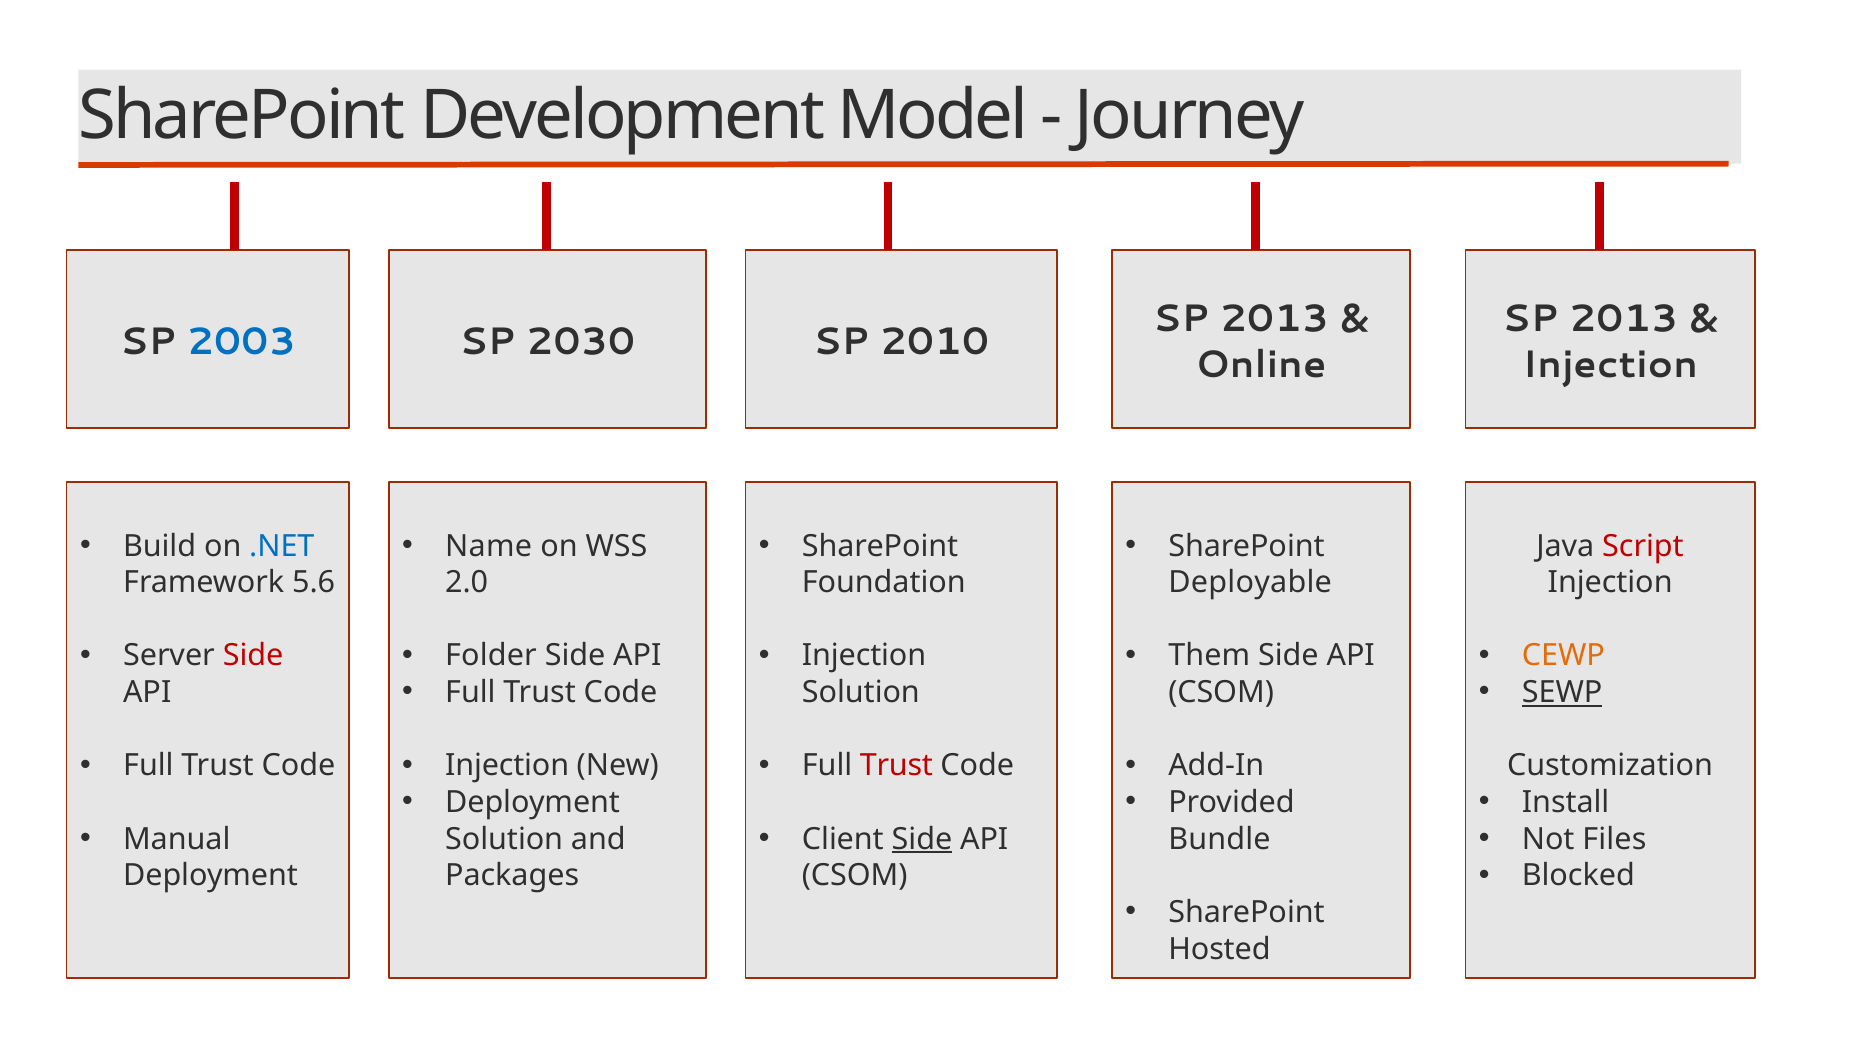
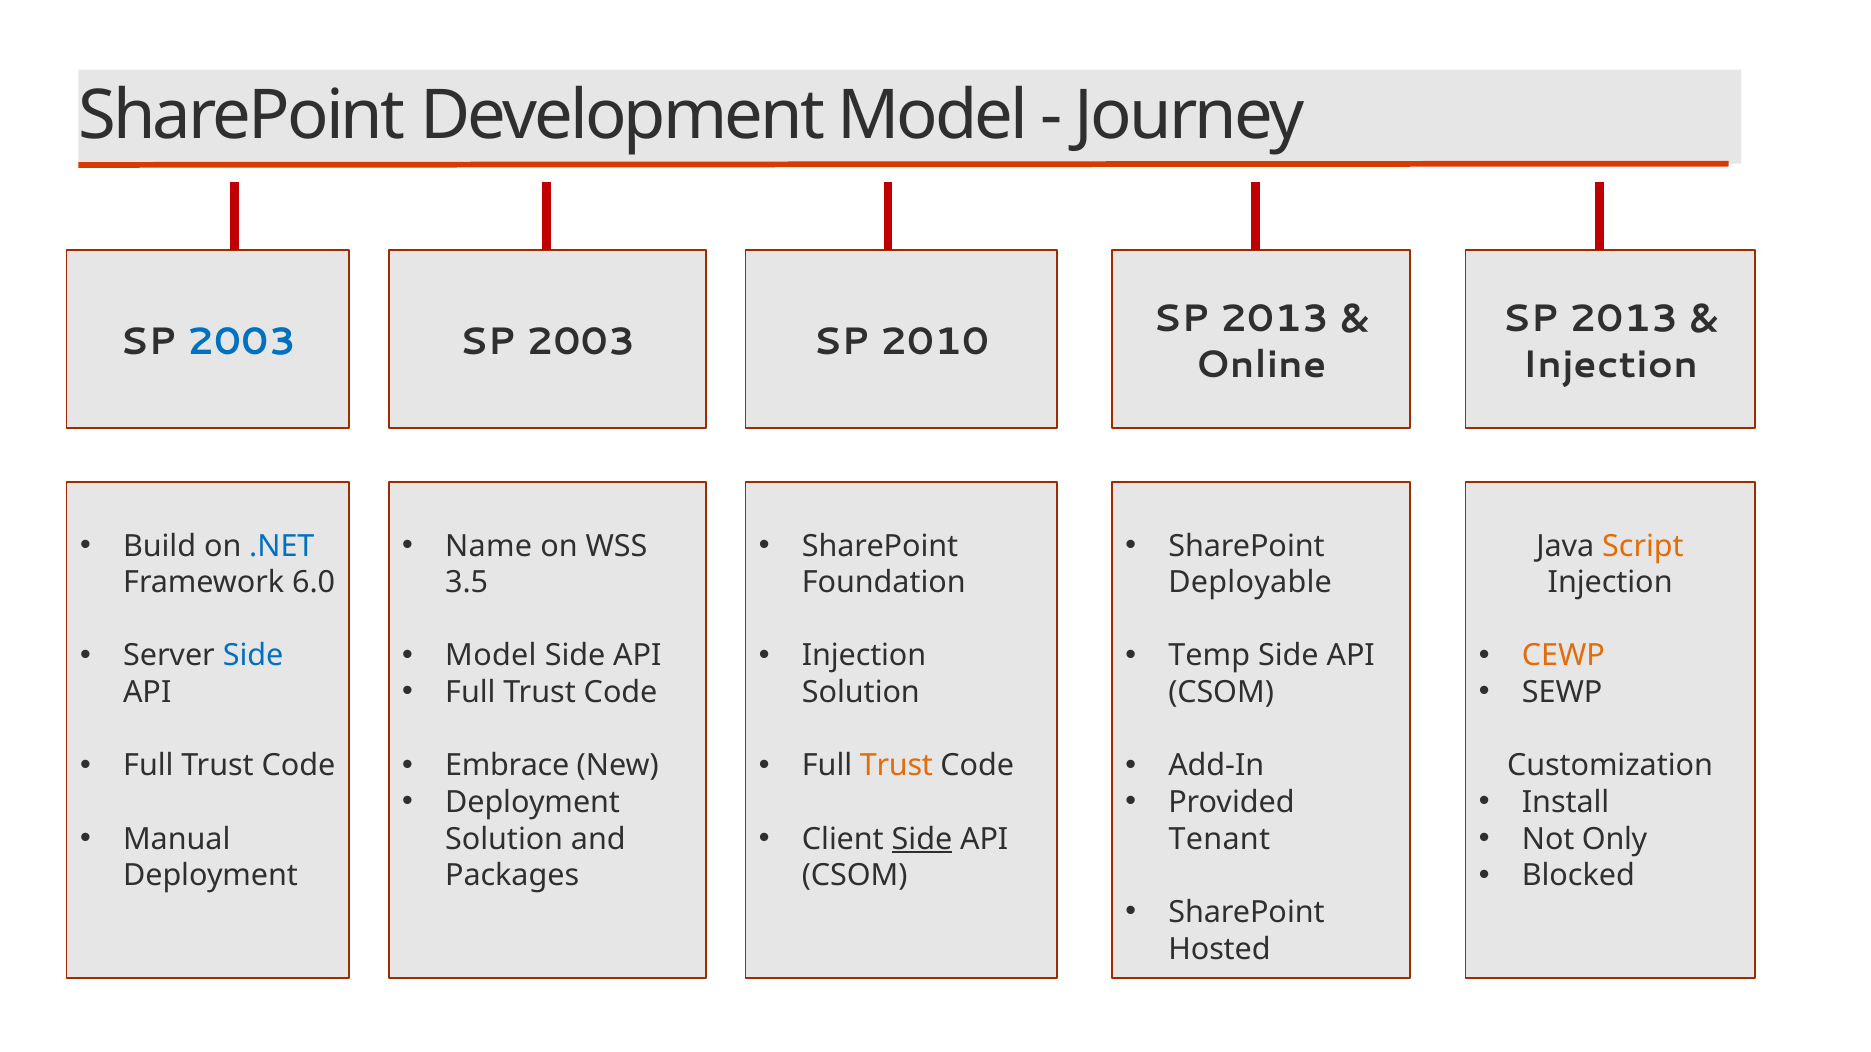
2030: 2030 -> 2003 (581, 342)
Script colour: red -> orange (1643, 546)
5.6: 5.6 -> 6.0 (314, 583)
2.0: 2.0 -> 3.5 (467, 583)
Side colour: red -> blue (253, 656)
Folder: Folder -> Model (491, 656)
Them: Them -> Temp (1209, 656)
SEWP underline: present -> none (1562, 693)
Injection: Injection -> Embrace (507, 766)
Trust colour: red -> orange (896, 766)
Files: Files -> Only (1615, 839)
Bundle: Bundle -> Tenant (1219, 839)
